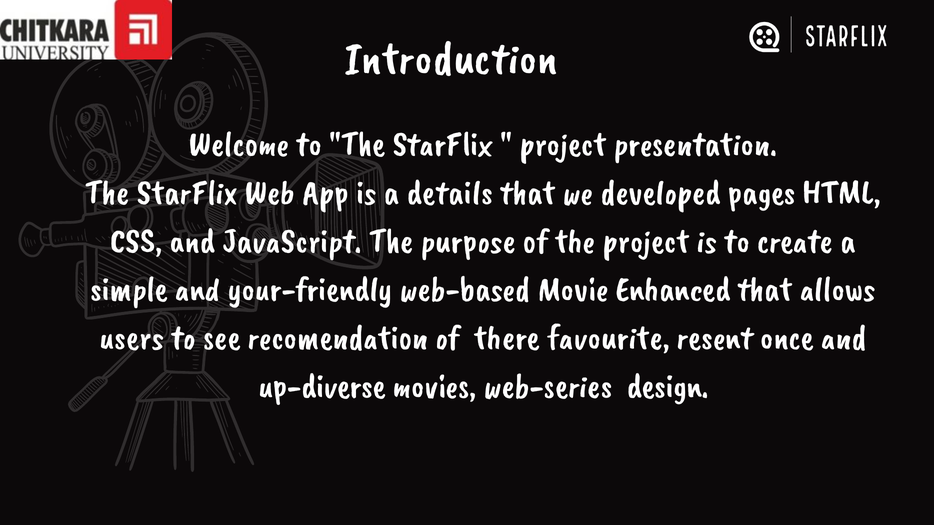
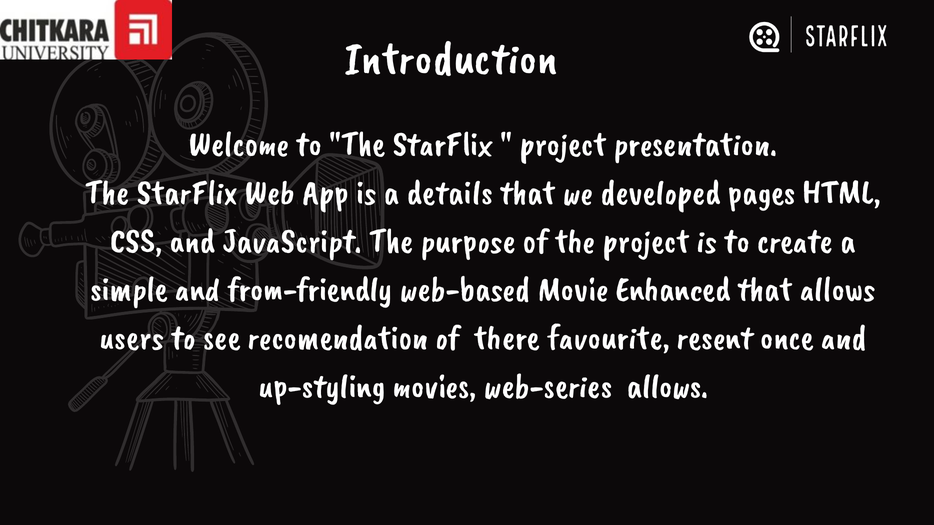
your-friendly: your-friendly -> from-friendly (310, 289)
up-diverse: up-diverse -> up-styling (322, 386)
web-series design: design -> allows (668, 386)
